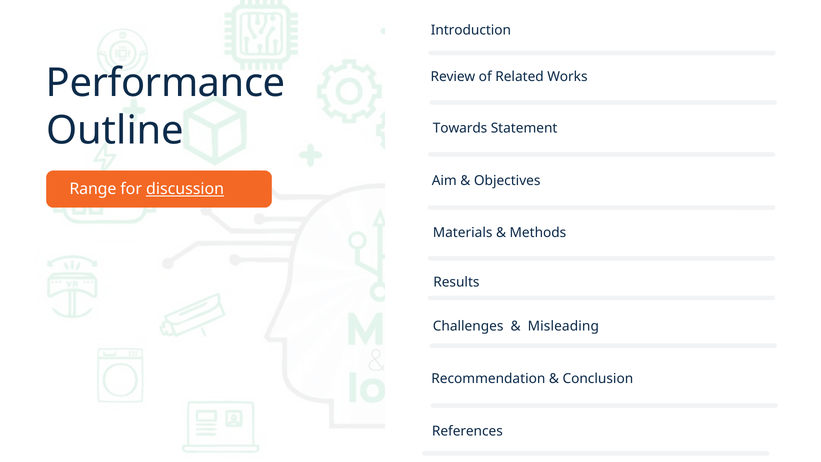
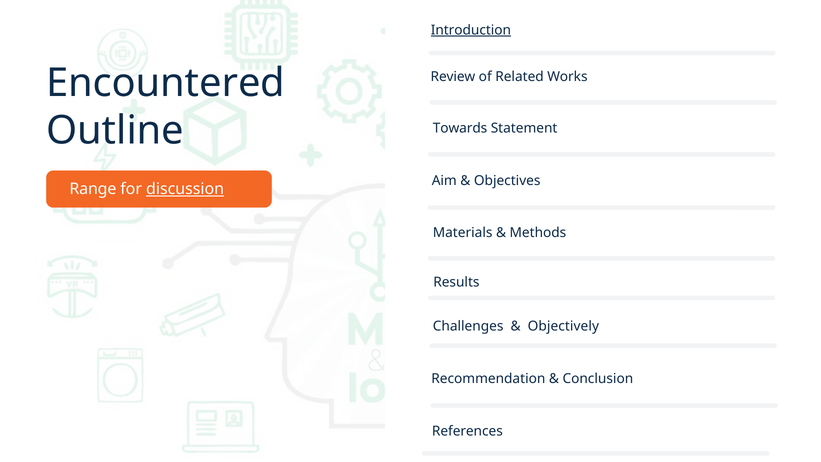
Introduction underline: none -> present (471, 30)
Performance: Performance -> Encountered (166, 83)
Misleading: Misleading -> Objectively (563, 326)
